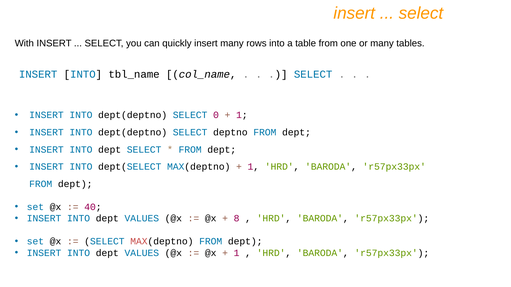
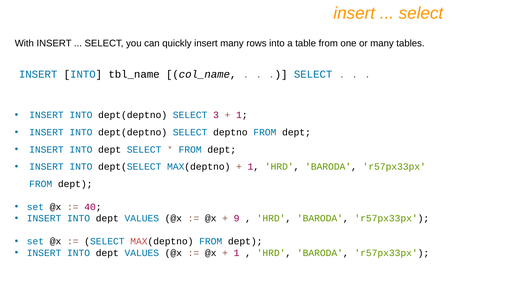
0: 0 -> 3 (216, 115)
8: 8 -> 9 (237, 219)
